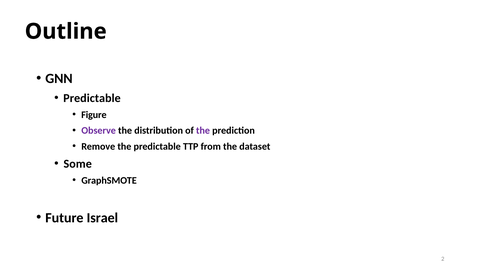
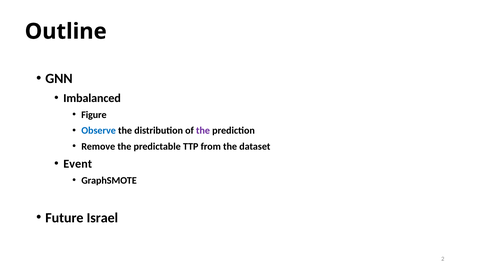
Predictable: Predictable -> Imbalanced (92, 98)
Observe colour: purple -> blue (99, 130)
Some: Some -> Event (78, 163)
